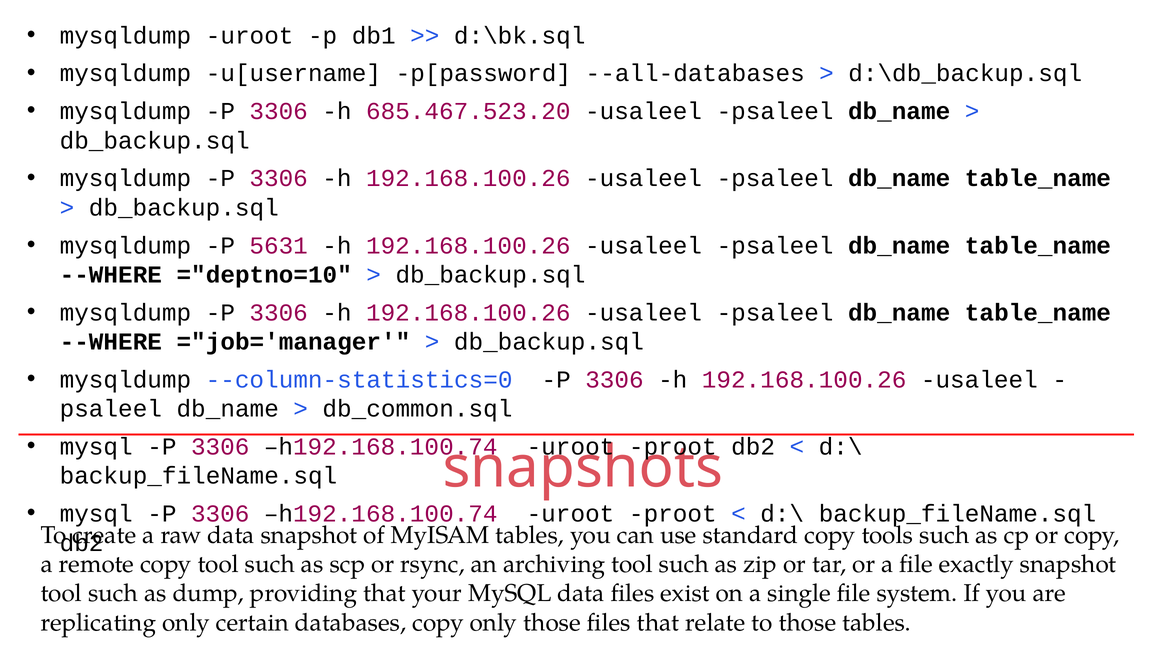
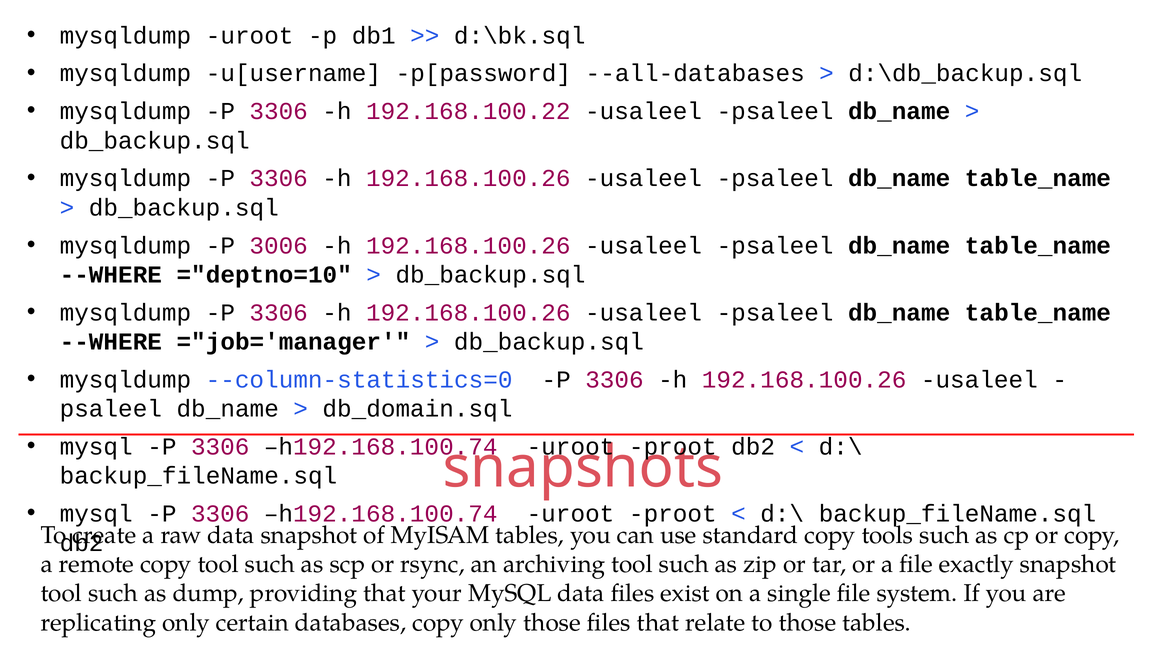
685.467.523.20: 685.467.523.20 -> 192.168.100.22 (468, 111)
5631: 5631 -> 3006 (279, 245)
db_common.sql: db_common.sql -> db_domain.sql (417, 409)
